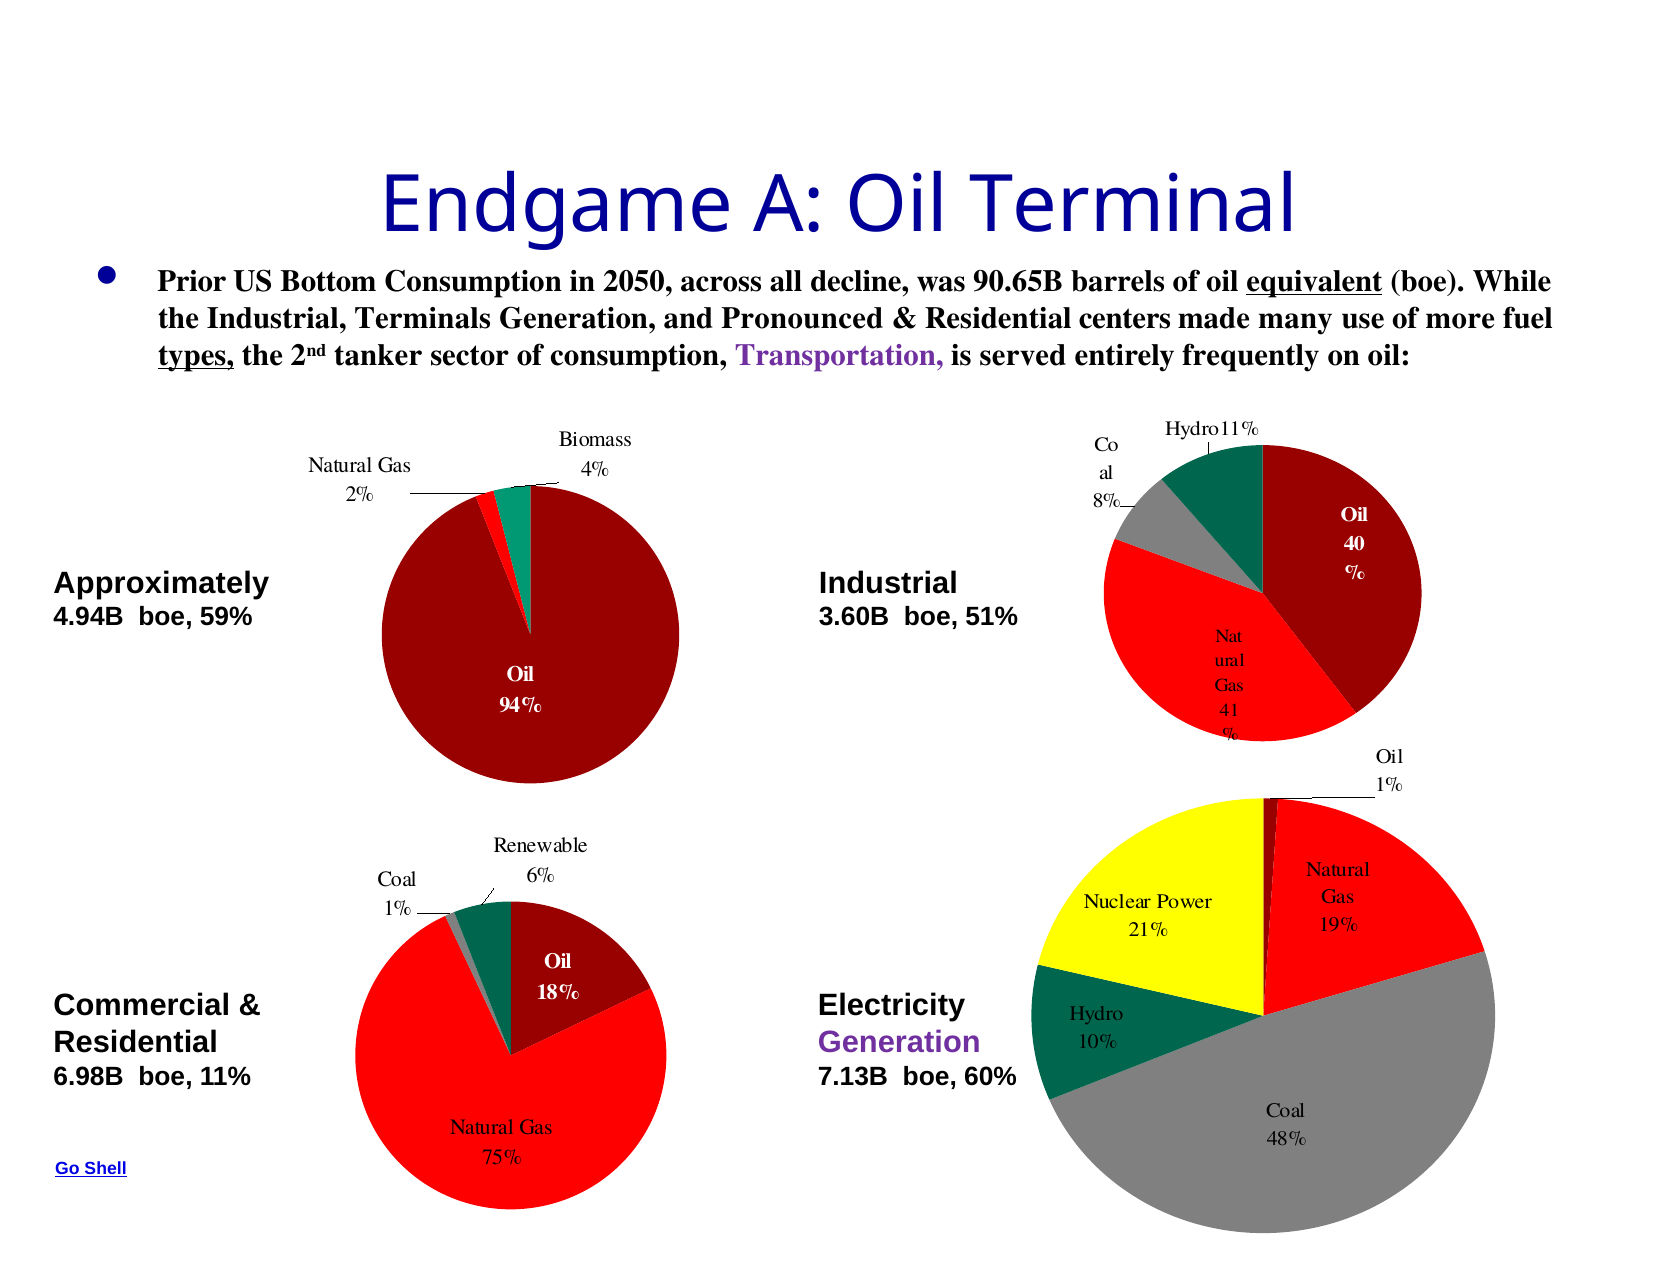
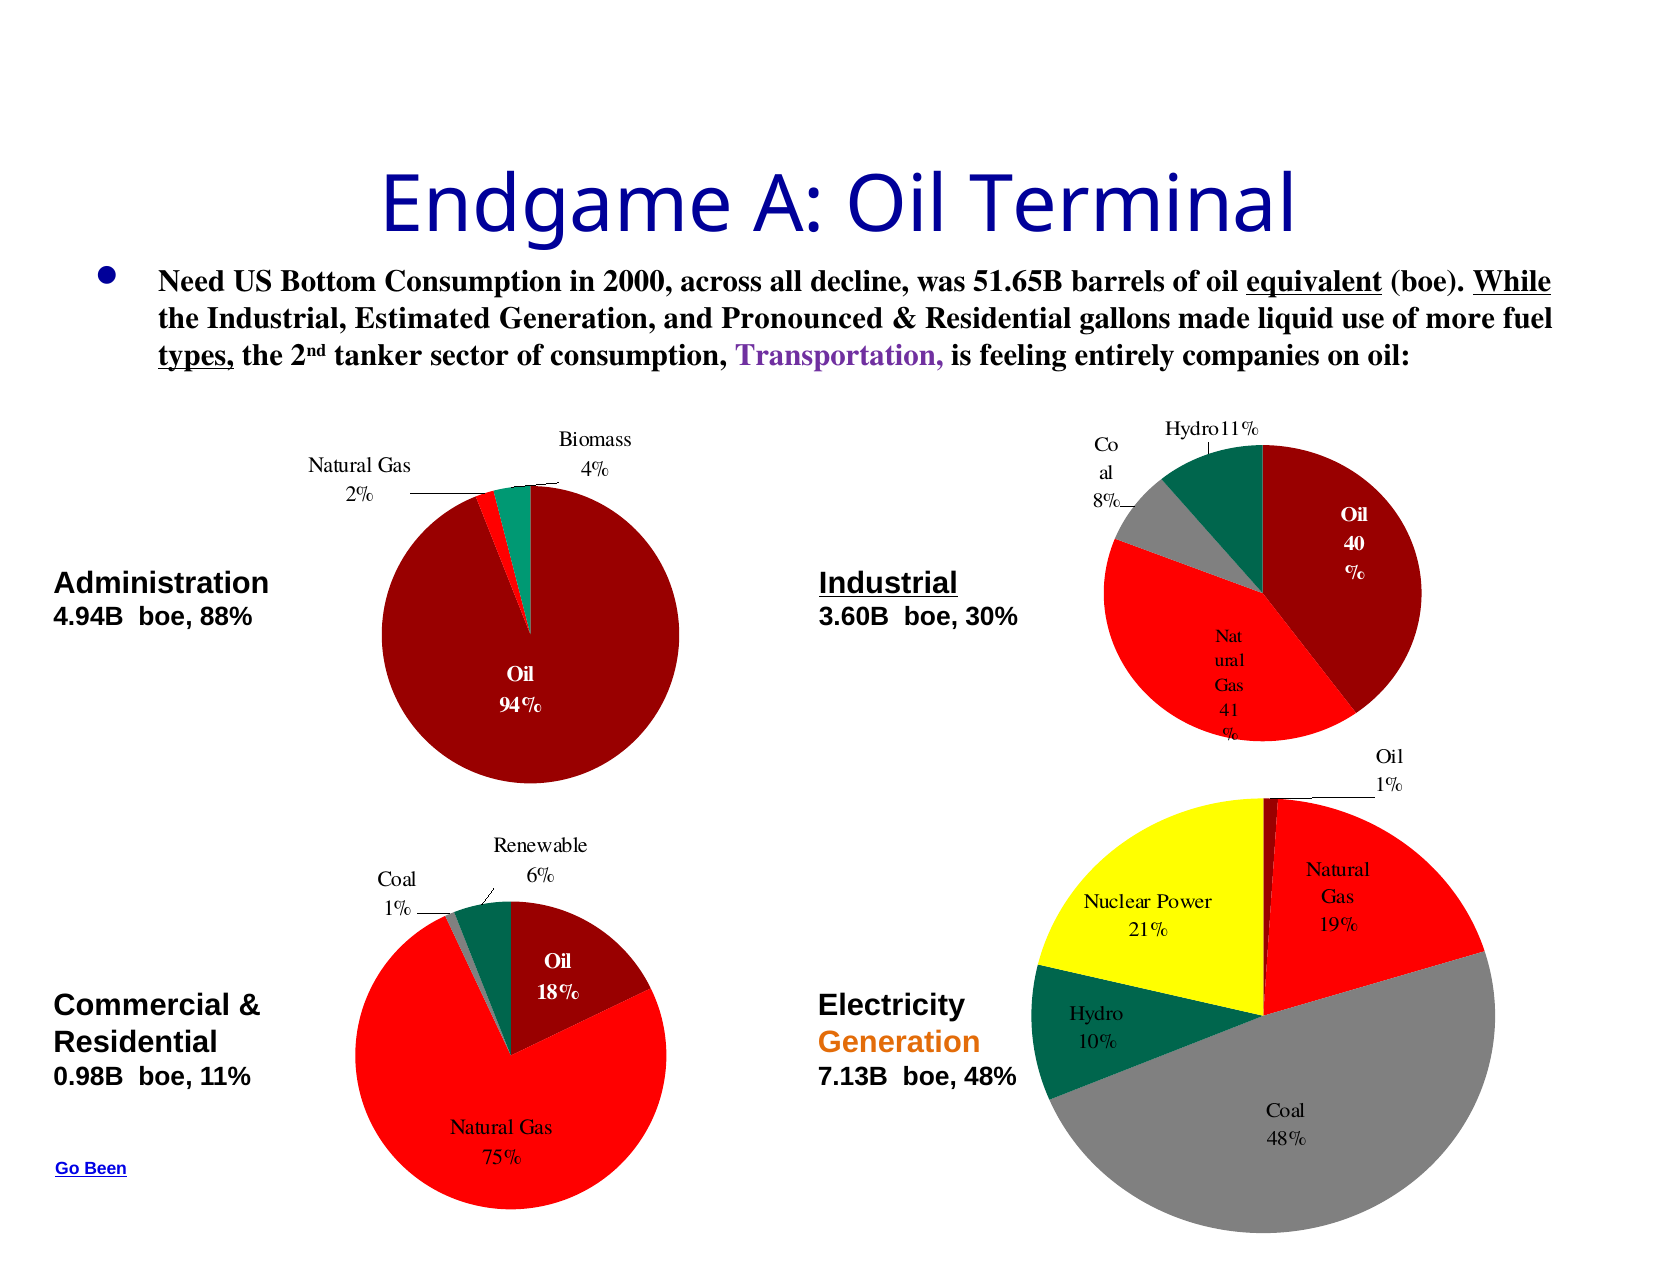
Prior: Prior -> Need (192, 281)
2050: 2050 -> 2000 (638, 281)
90.65B: 90.65B -> 51.65B (1018, 281)
While underline: none -> present (1512, 281)
Terminals: Terminals -> Estimated (423, 318)
centers: centers -> gallons (1125, 318)
many: many -> liquid (1296, 318)
served: served -> feeling (1023, 355)
frequently: frequently -> companies (1251, 355)
Approximately: Approximately -> Administration (161, 583)
Industrial underline: none -> present (888, 583)
59%: 59% -> 88% (226, 618)
51%: 51% -> 30% (992, 618)
Generation colour: purple -> orange (899, 1043)
6.98B: 6.98B -> 0.98B (89, 1077)
boe 60%: 60% -> 48% (991, 1077)
Shell: Shell -> Been (106, 1169)
